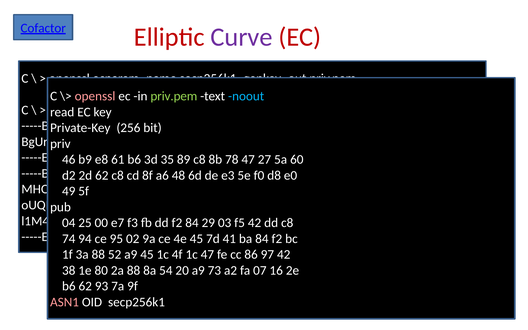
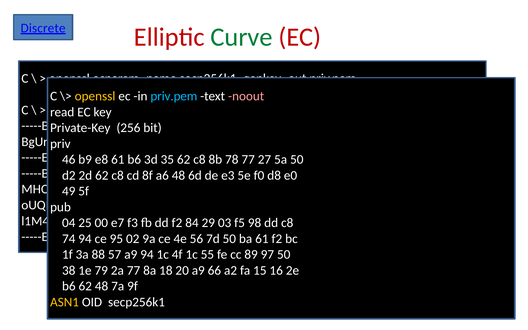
Cofactor: Cofactor -> Discrete (43, 28)
Curve colour: purple -> green (242, 37)
openssl colour: pink -> yellow (95, 96)
priv.pem colour: light green -> light blue (174, 96)
noout colour: light blue -> pink (246, 96)
89: 89 -> 62 (184, 160)
78 47: 47 -> 77 (248, 160)
5a 60: 60 -> 50 (297, 160)
f5 42: 42 -> 98 (255, 223)
4e 45: 45 -> 56 (196, 239)
7d 41: 41 -> 50 (229, 239)
ba 84: 84 -> 61 (262, 239)
52: 52 -> 57 (115, 255)
a9 45: 45 -> 94 (147, 255)
1c 47: 47 -> 55 (207, 255)
86: 86 -> 89 (251, 255)
97 42: 42 -> 50 (284, 255)
80: 80 -> 79 (101, 270)
2a 88: 88 -> 77 (134, 270)
54: 54 -> 18 (166, 270)
73: 73 -> 66 (214, 270)
07: 07 -> 15 (260, 270)
62 93: 93 -> 48 (102, 286)
ASN1 colour: pink -> yellow (65, 302)
